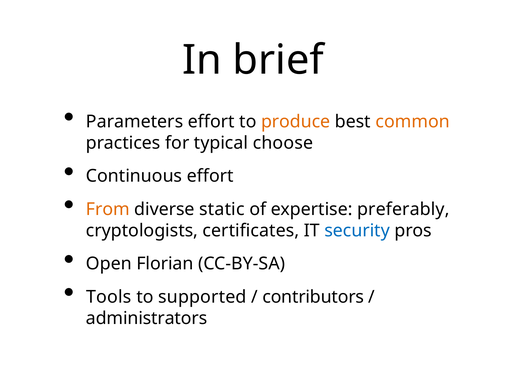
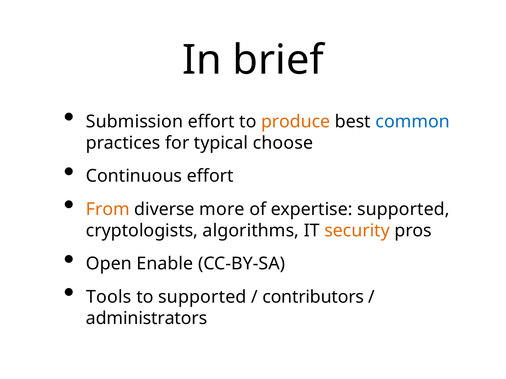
Parameters: Parameters -> Submission (135, 122)
common colour: orange -> blue (413, 122)
static: static -> more (222, 209)
expertise preferably: preferably -> supported (403, 209)
certificates: certificates -> algorithms (251, 231)
security colour: blue -> orange (357, 231)
Florian: Florian -> Enable (165, 264)
